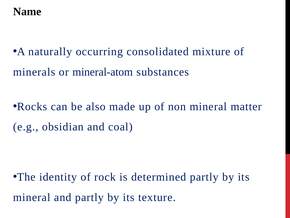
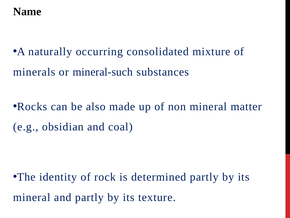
mineral-atom: mineral-atom -> mineral-such (103, 72)
